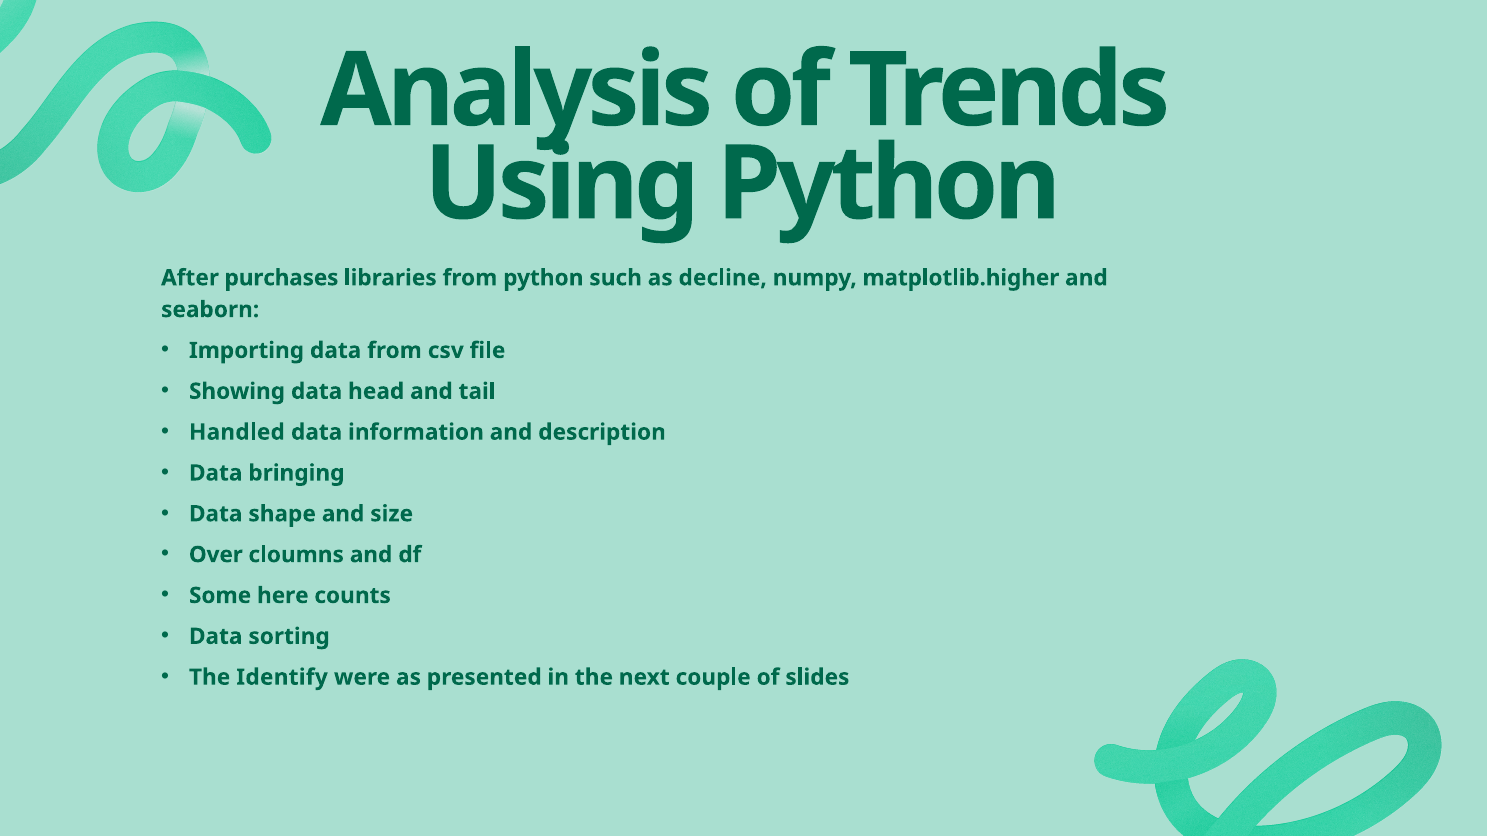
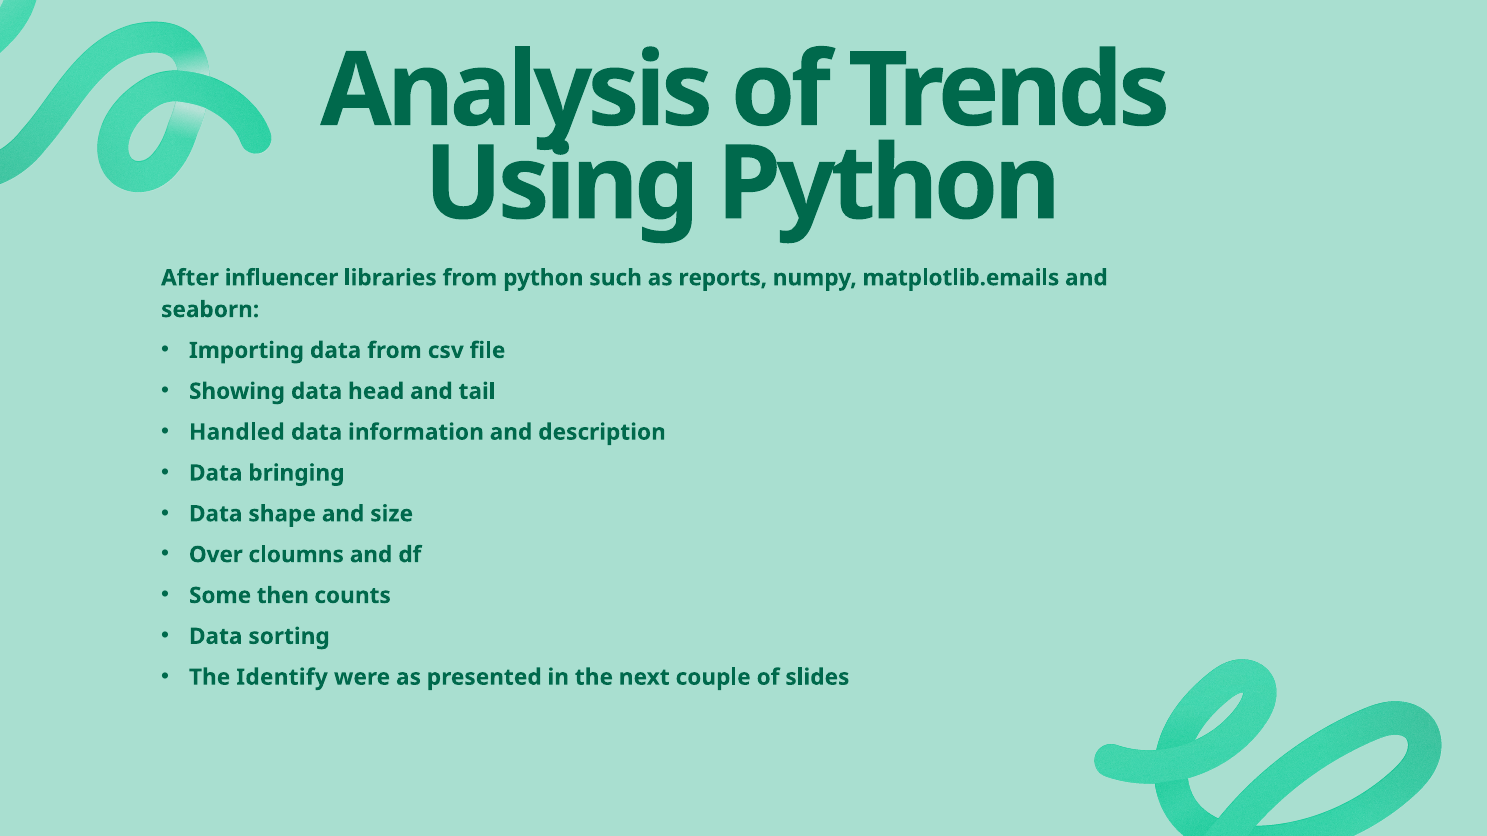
purchases: purchases -> influencer (282, 278)
decline: decline -> reports (723, 278)
matplotlib.higher: matplotlib.higher -> matplotlib.emails (961, 278)
here: here -> then (283, 596)
